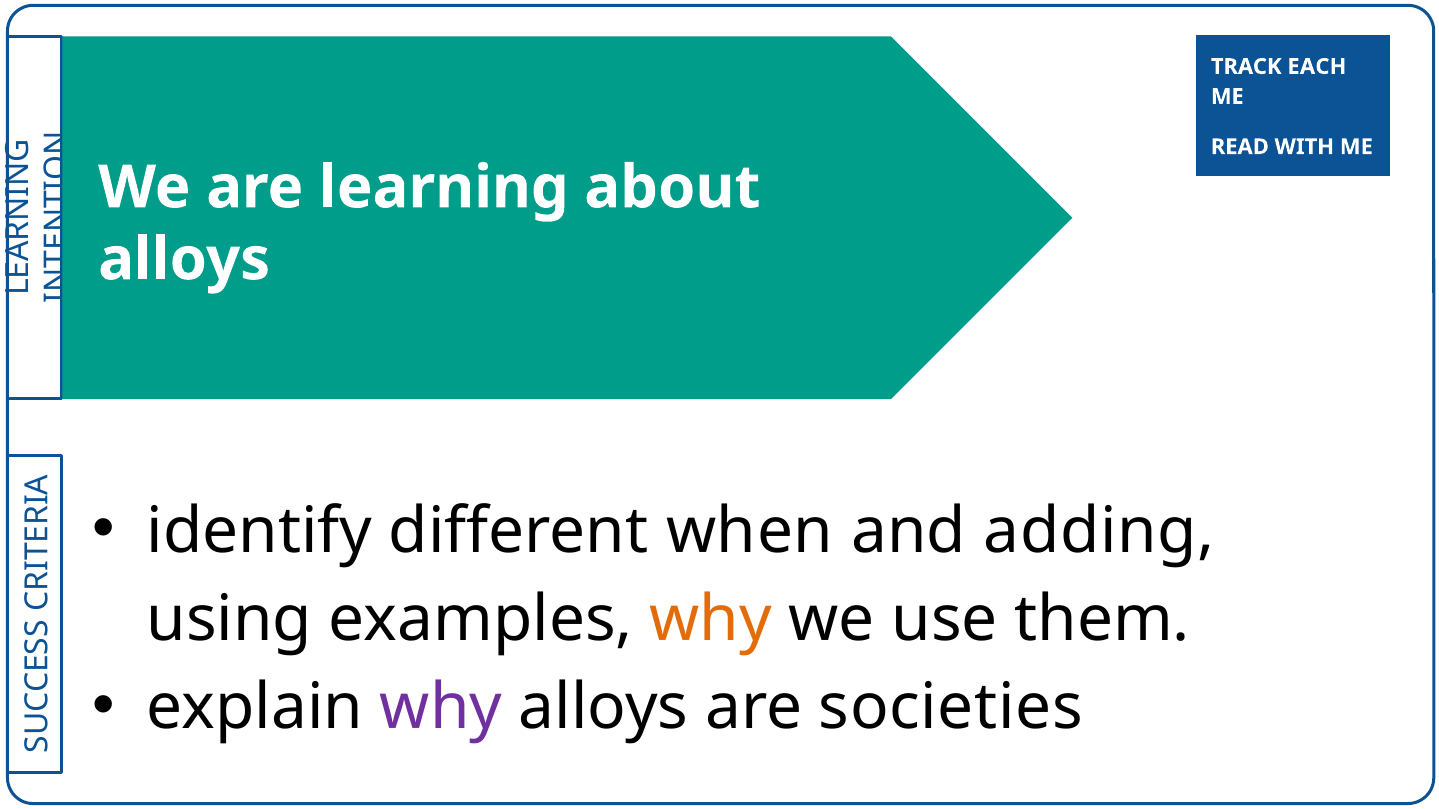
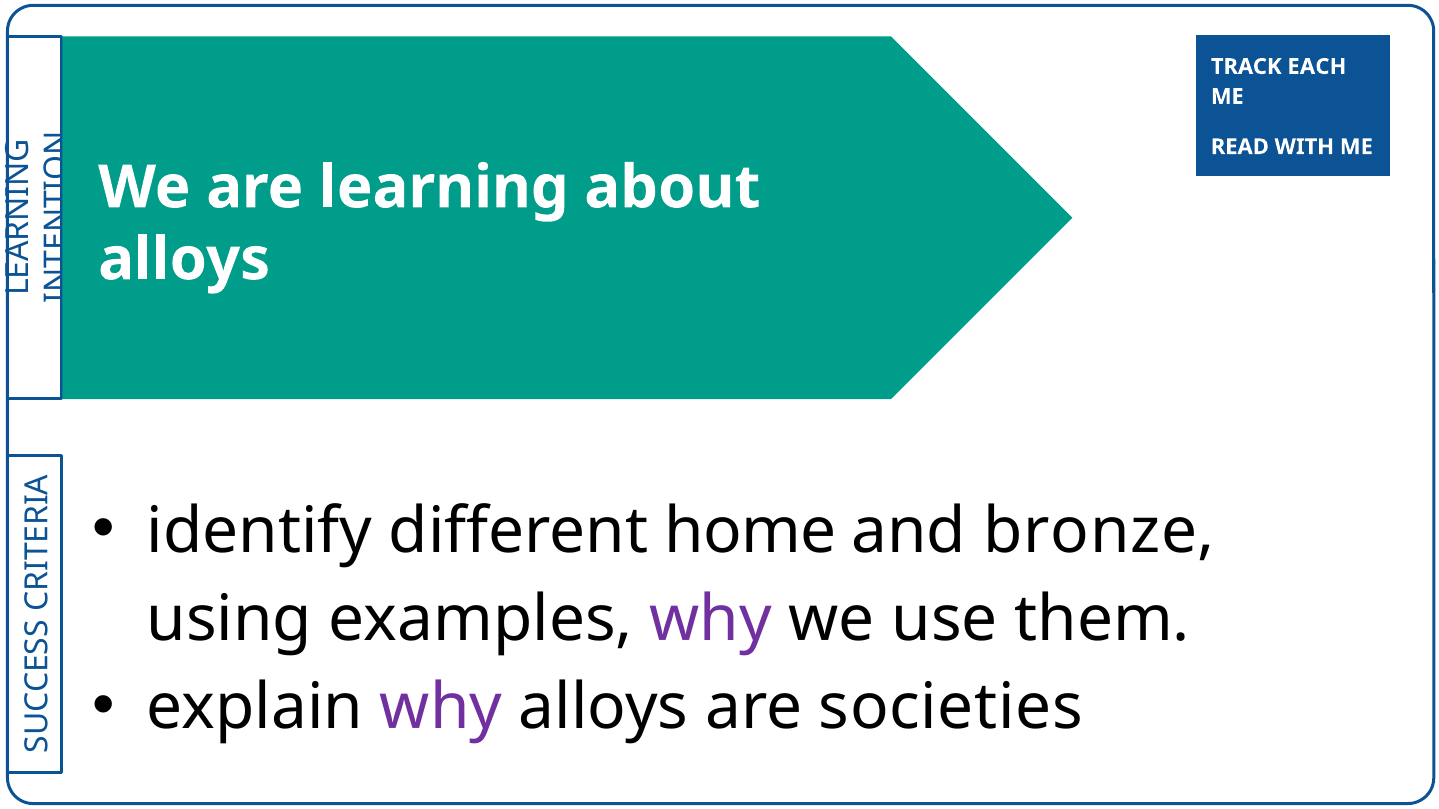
when: when -> home (750, 532)
adding: adding -> bronze (1099, 532)
why colour: orange -> purple (711, 620)
